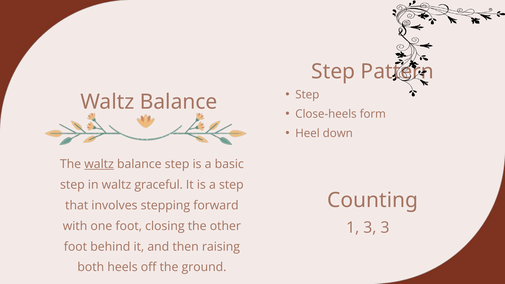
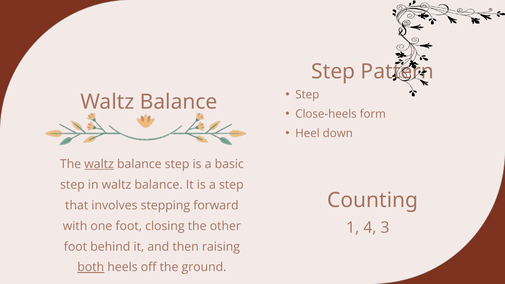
in waltz graceful: graceful -> balance (159, 185)
1 3: 3 -> 4 (370, 228)
both underline: none -> present (91, 267)
